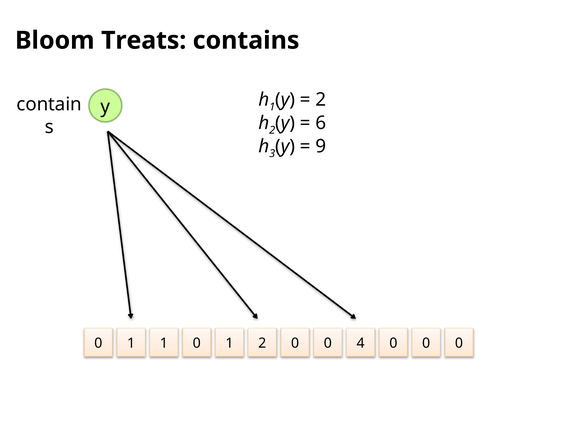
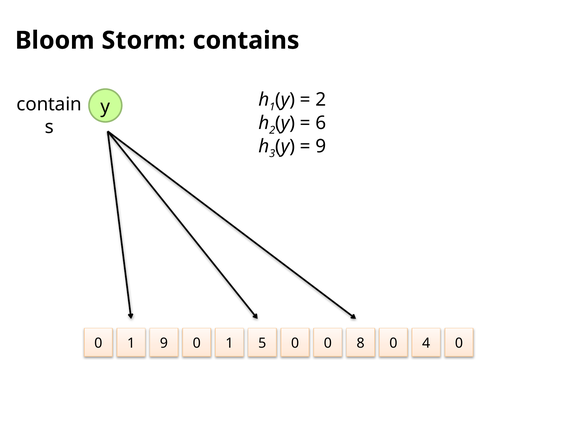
Treats: Treats -> Storm (144, 40)
1 1: 1 -> 9 (164, 343)
1 2: 2 -> 5 (262, 343)
4: 4 -> 8 (361, 343)
0: 0 -> 4 (426, 343)
